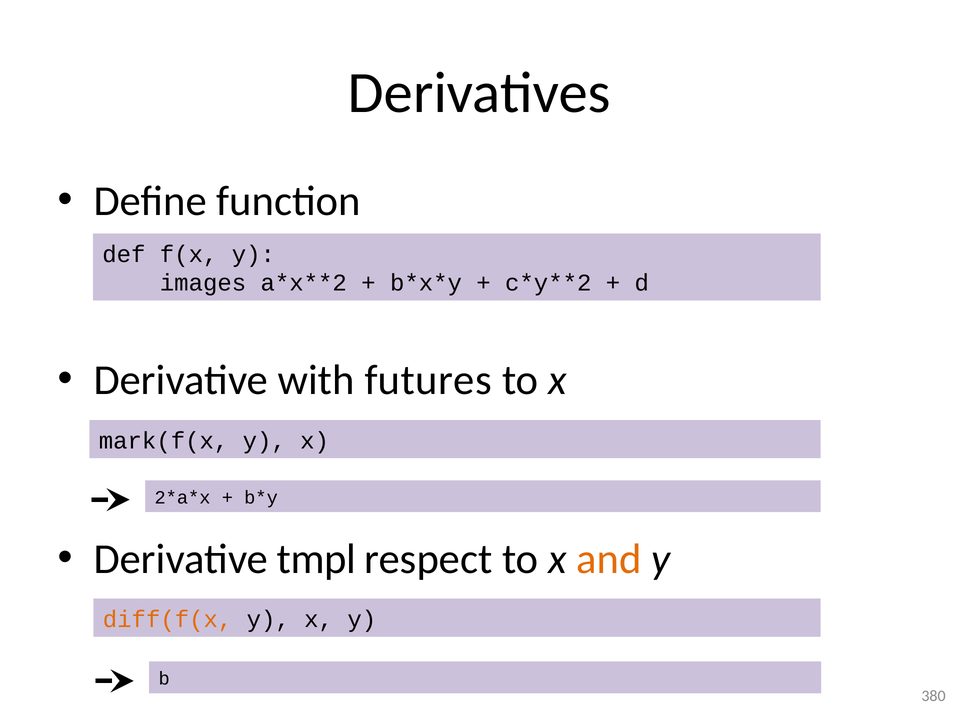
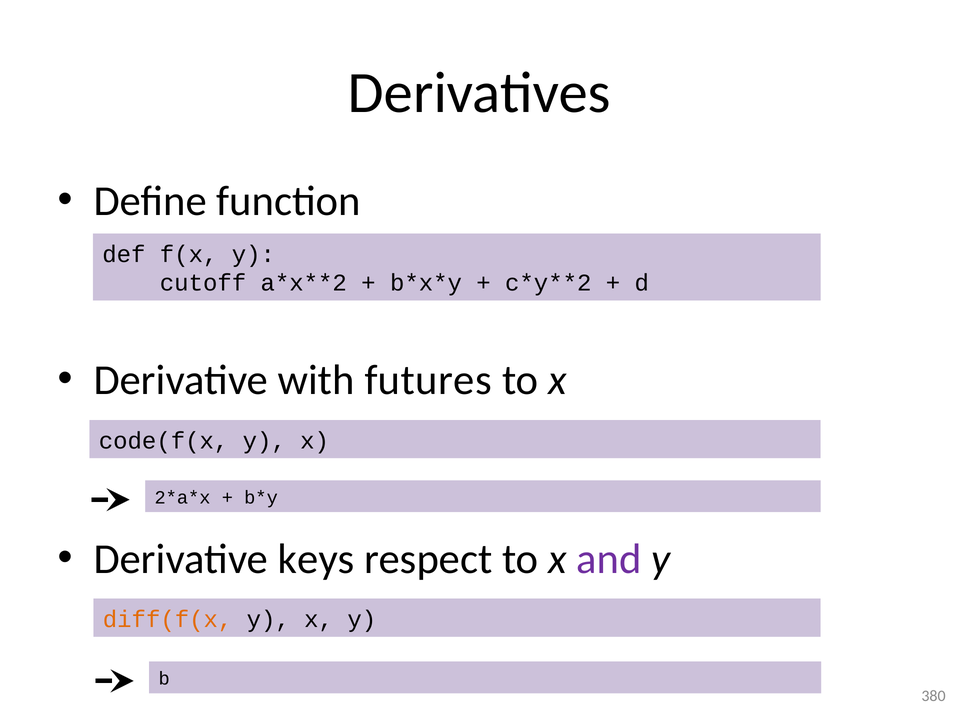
images: images -> cutoff (203, 283)
mark(f(x: mark(f(x -> code(f(x (164, 441)
tmpl: tmpl -> keys (316, 559)
and colour: orange -> purple (609, 559)
